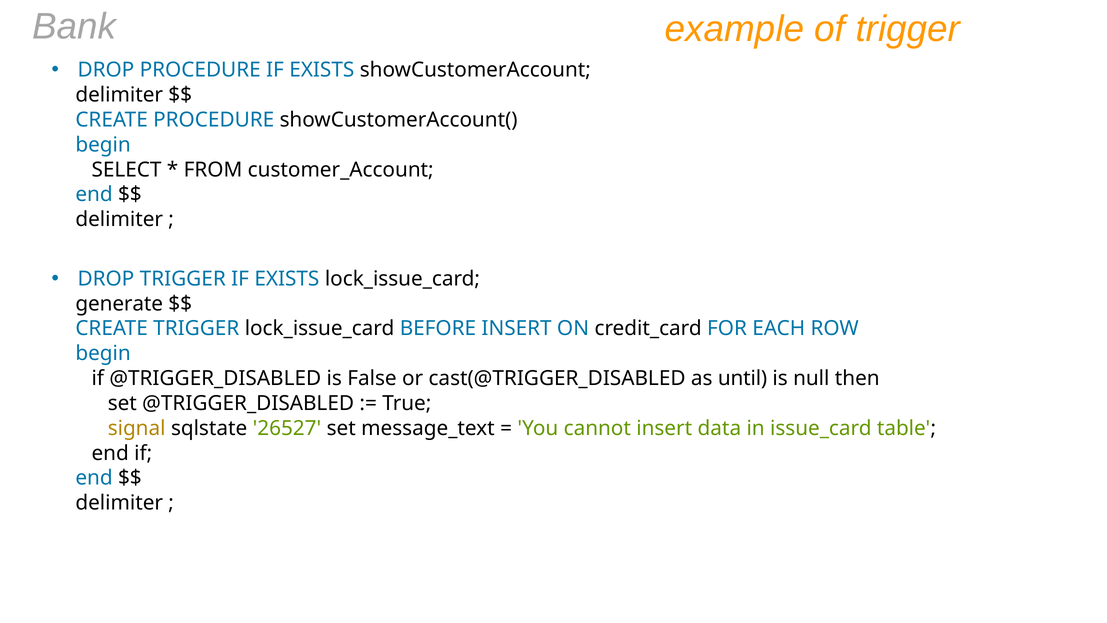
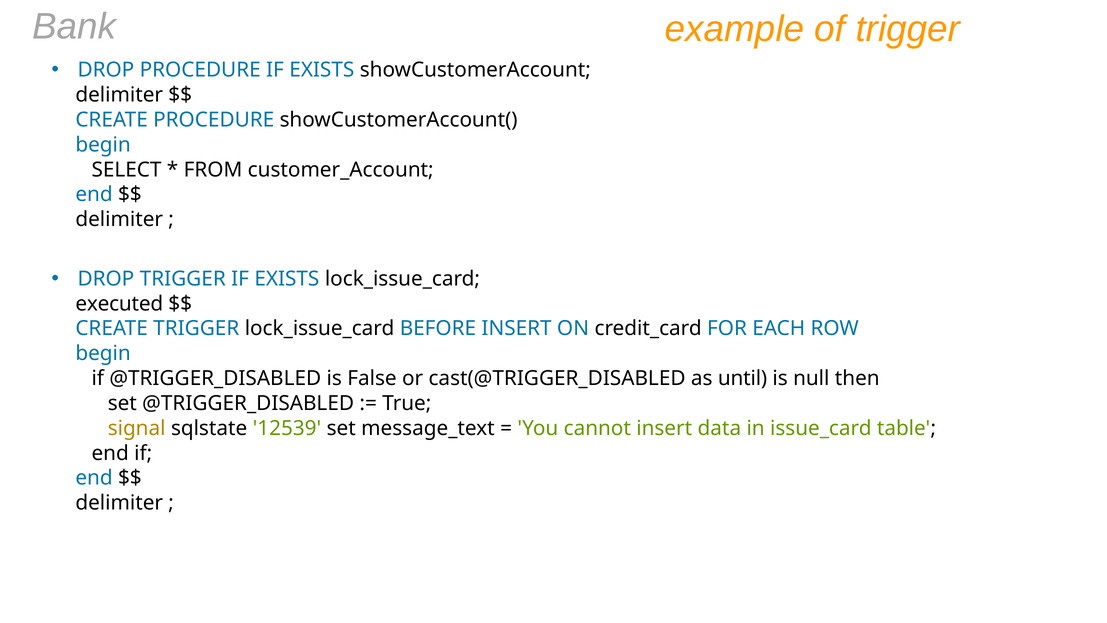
generate: generate -> executed (119, 304)
26527: 26527 -> 12539 (287, 428)
